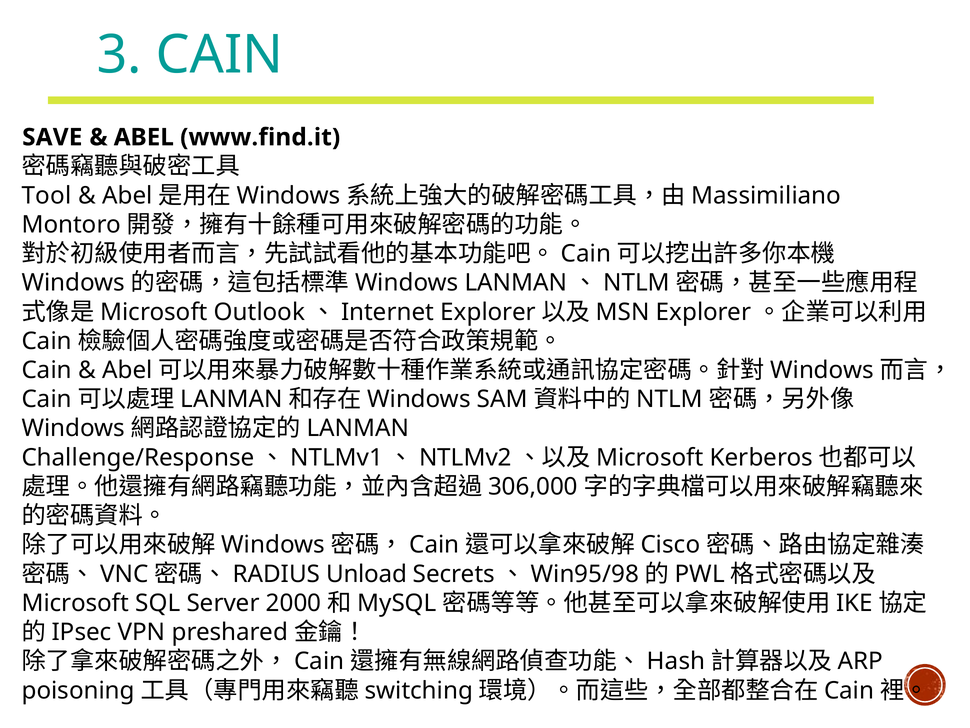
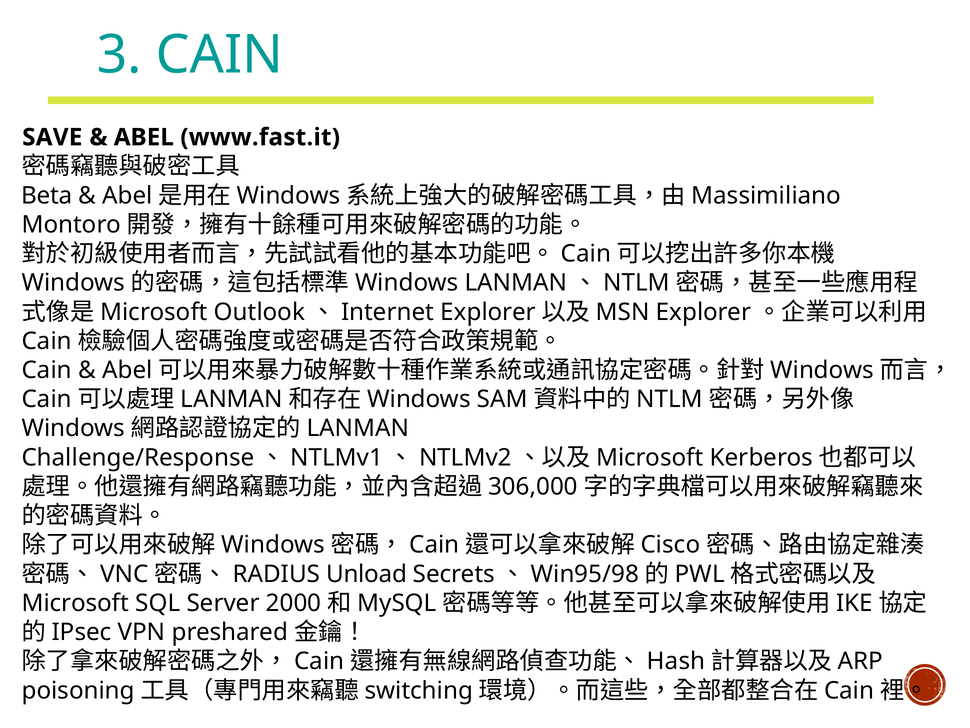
www.find.it: www.find.it -> www.fast.it (260, 137)
Tool: Tool -> Beta (47, 195)
